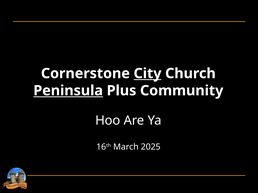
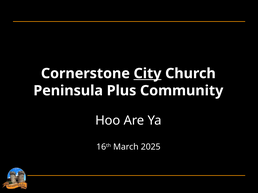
Peninsula underline: present -> none (68, 91)
